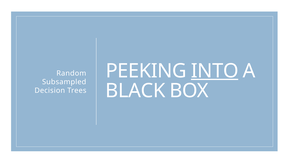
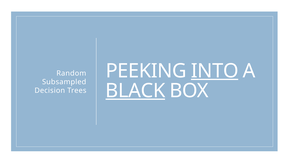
BLACK underline: none -> present (135, 90)
